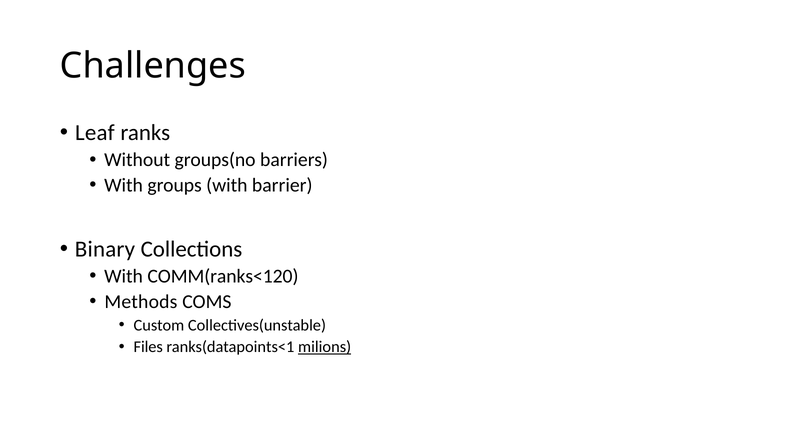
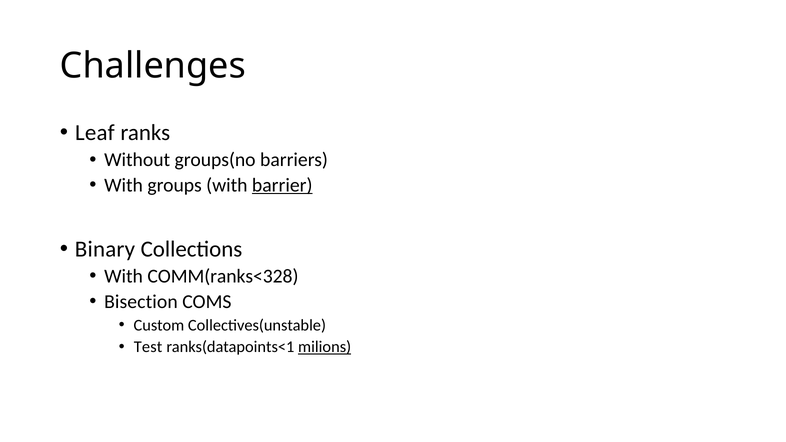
barrier underline: none -> present (282, 185)
COMM(ranks<120: COMM(ranks<120 -> COMM(ranks<328 (223, 276)
Methods: Methods -> Bisection (141, 302)
Files: Files -> Test (148, 347)
